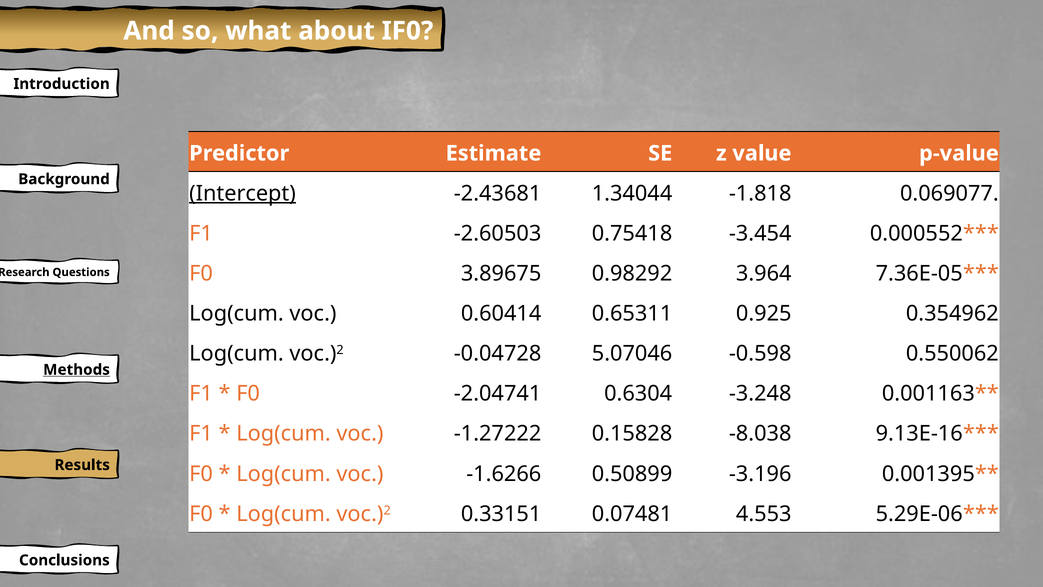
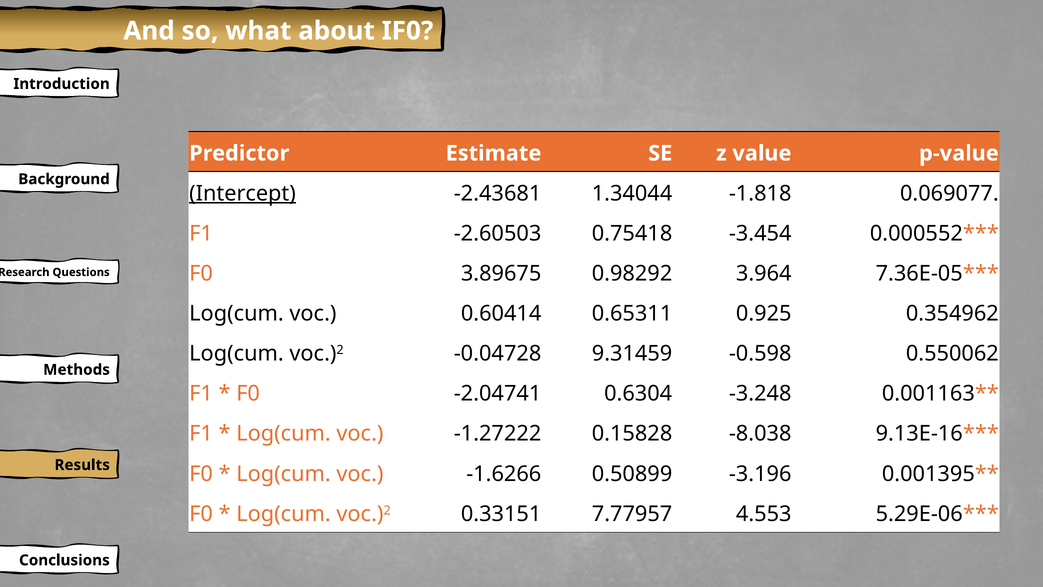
5.07046: 5.07046 -> 9.31459 (632, 353)
Methods underline: present -> none (77, 370)
0.07481: 0.07481 -> 7.77957 (632, 514)
